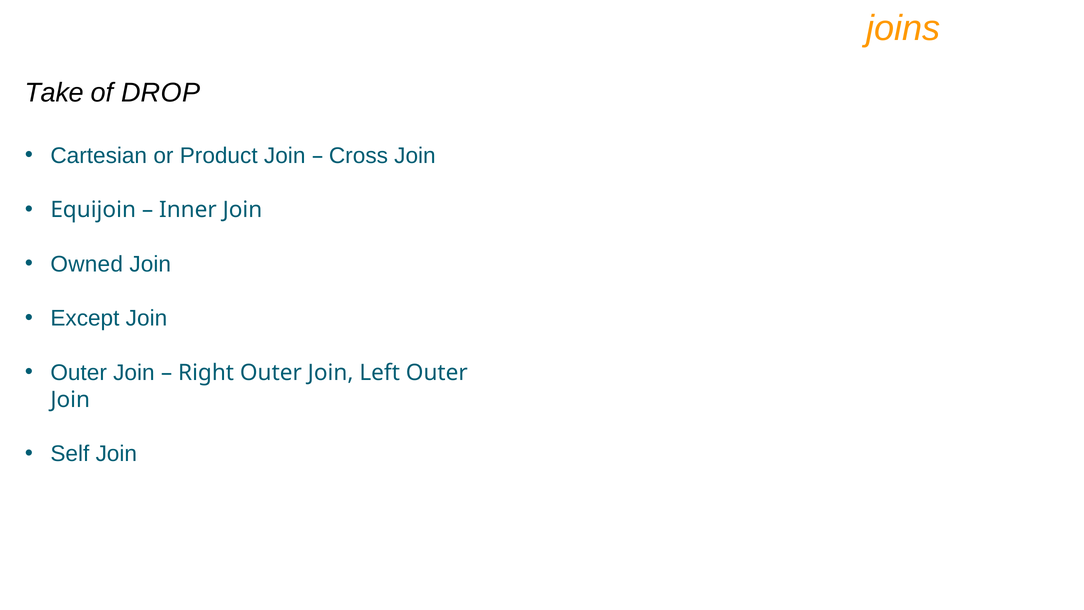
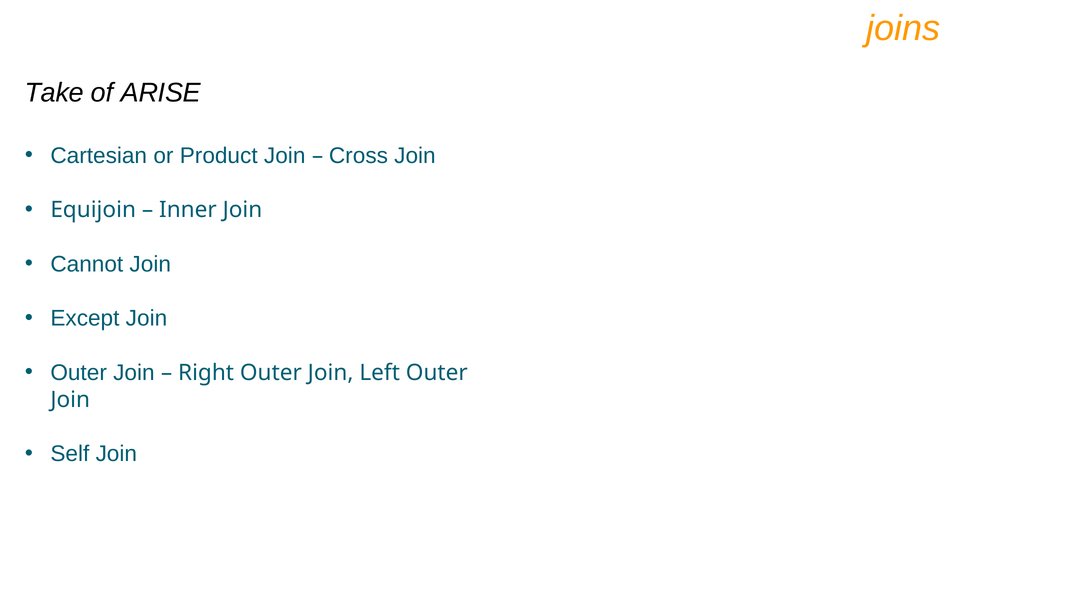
DROP: DROP -> ARISE (161, 93)
Owned: Owned -> Cannot (87, 264)
